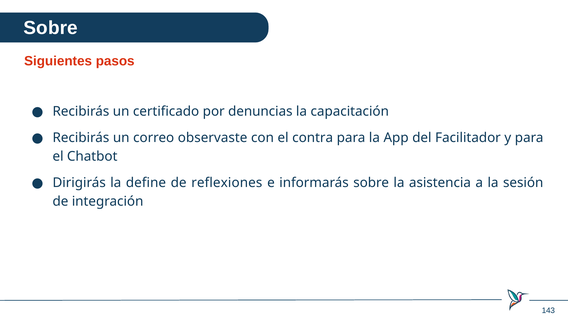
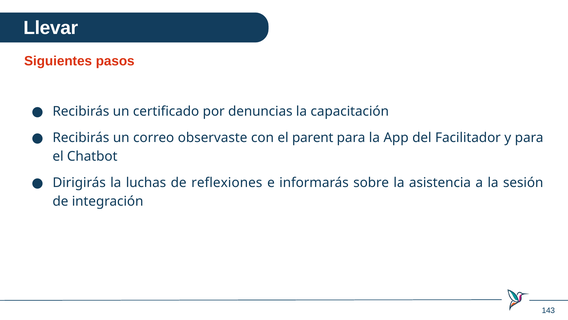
Sobre: Sobre -> Llevar (51, 28)
contra: contra -> parent (313, 138)
define: define -> luchas (146, 183)
